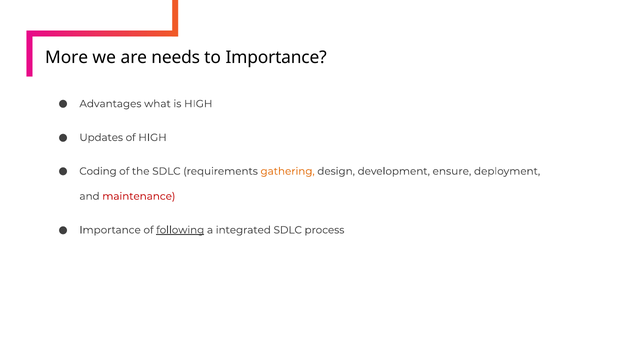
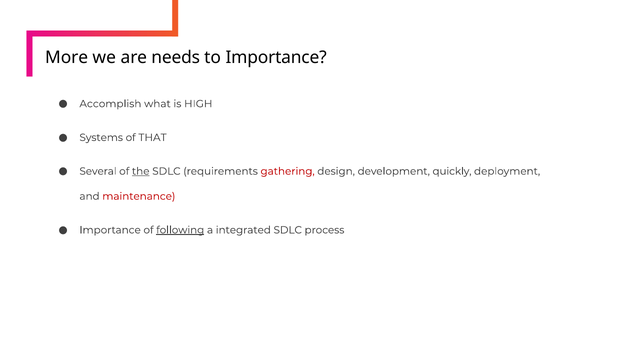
Advantages: Advantages -> Accomplish (110, 104)
Updates: Updates -> Systems (101, 137)
of HIGH: HIGH -> THAT (153, 137)
Coding: Coding -> Several (98, 171)
the underline: none -> present (141, 171)
gathering colour: orange -> red (288, 171)
ensure: ensure -> quickly (452, 171)
